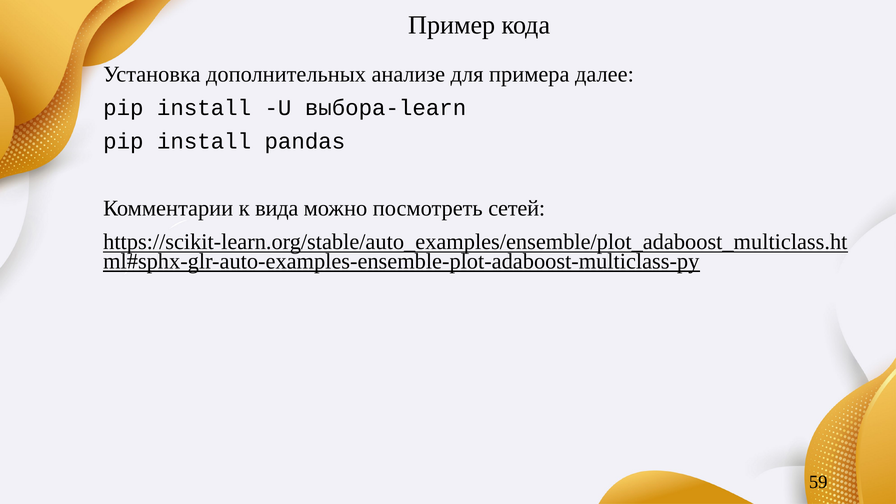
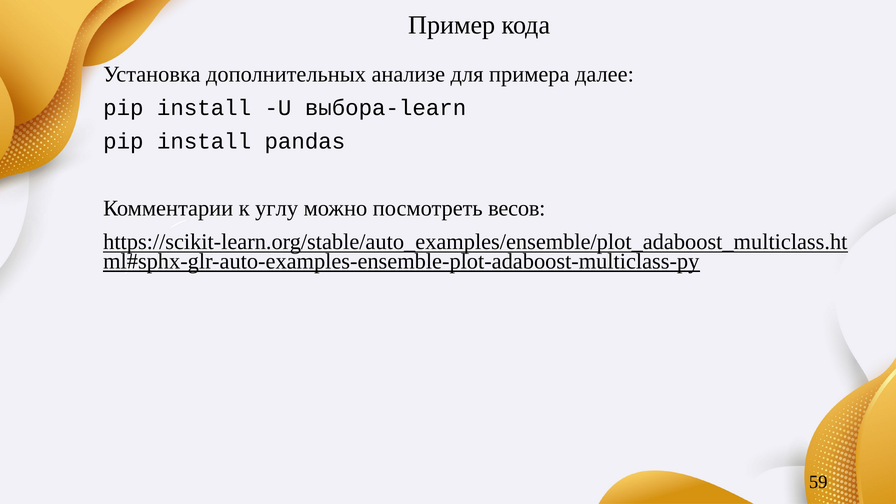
вида: вида -> углу (277, 208)
сетей: сетей -> весов (517, 208)
